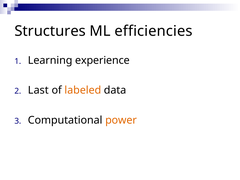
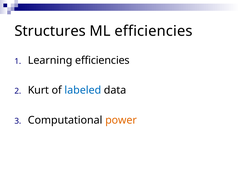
Learning experience: experience -> efficiencies (102, 60)
Last: Last -> Kurt (38, 90)
labeled colour: orange -> blue (83, 90)
